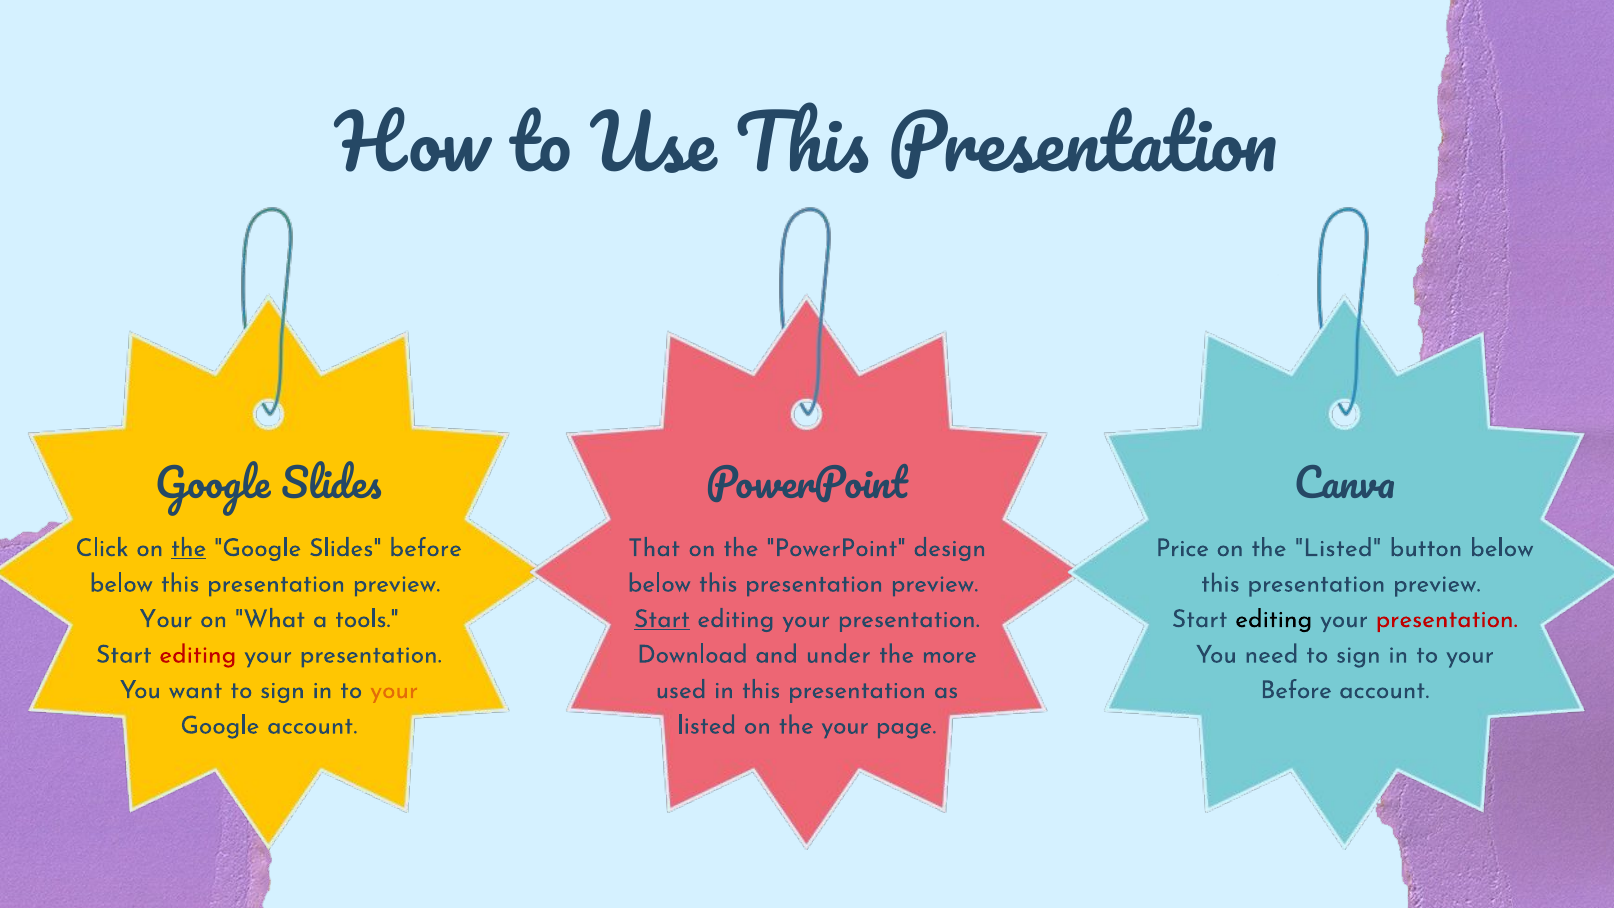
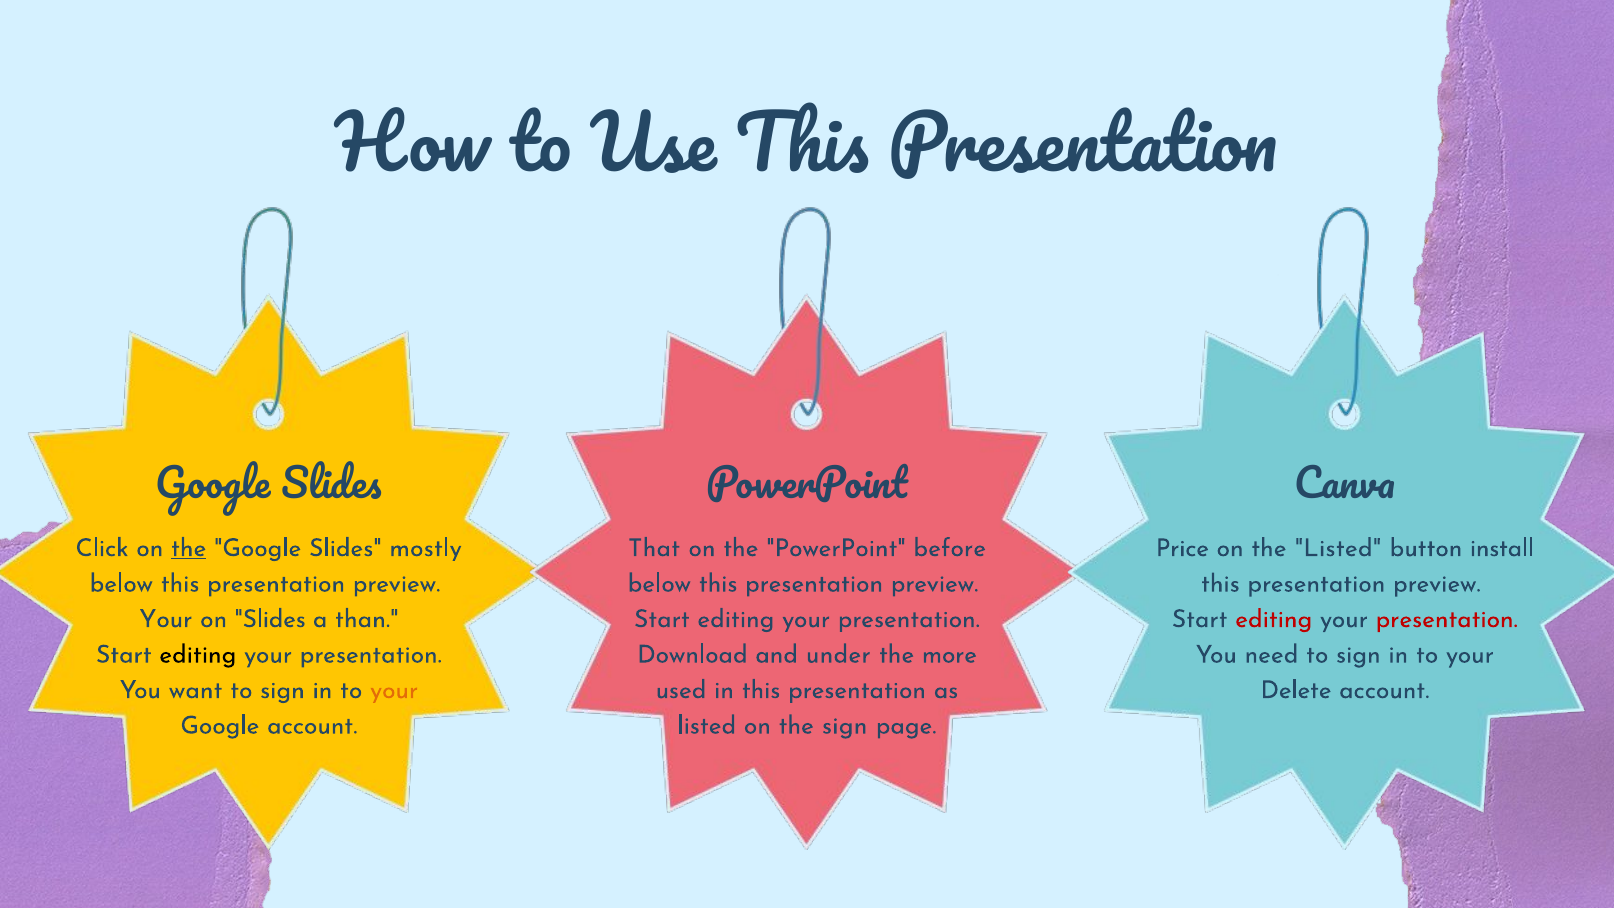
Slides before: before -> mostly (426, 548)
design: design -> before (950, 548)
button below: below -> install (1502, 548)
on What: What -> Slides (270, 619)
tools: tools -> than (367, 619)
Start underline: present -> none (662, 619)
editing colour: black -> red (1274, 619)
editing colour: red -> black (198, 654)
Before: Before -> Delete (1296, 690)
the your: your -> sign (845, 725)
